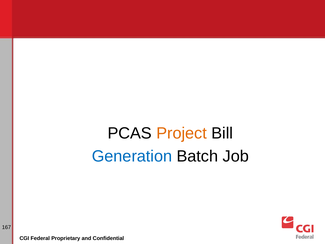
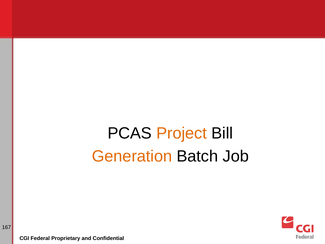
Generation colour: blue -> orange (132, 156)
